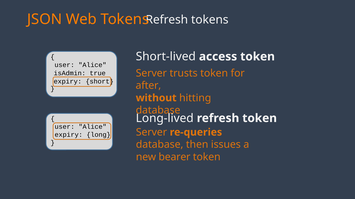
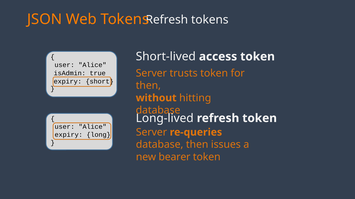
after: after -> then (148, 86)
